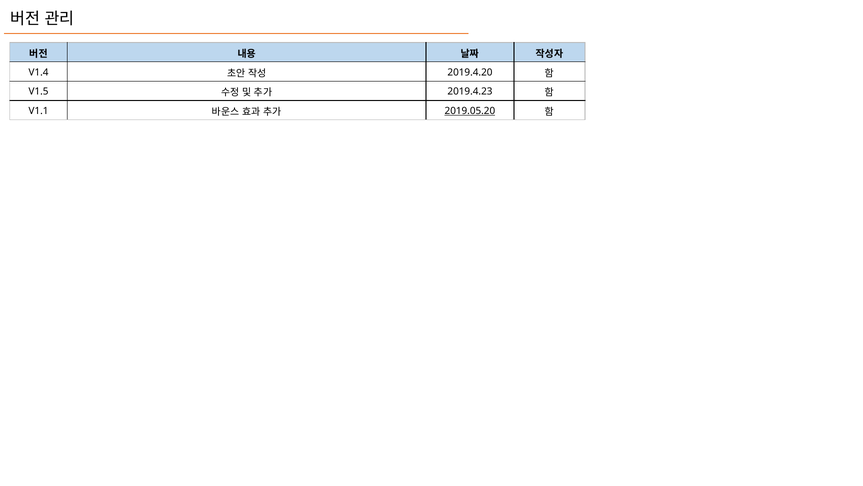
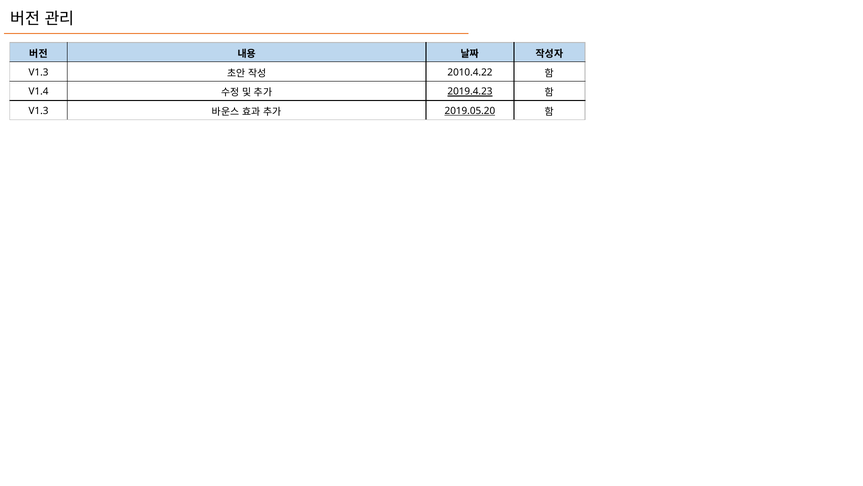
V1.4: V1.4 -> V1.3 (39, 72)
2019.4.20: 2019.4.20 -> 2010.4.22 (470, 72)
V1.5: V1.5 -> V1.4 (39, 92)
2019.4.23 underline: none -> present (470, 92)
V1.1: V1.1 -> V1.3 (39, 111)
